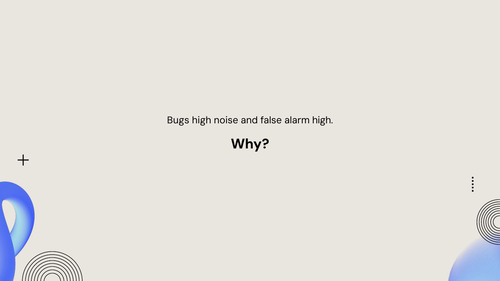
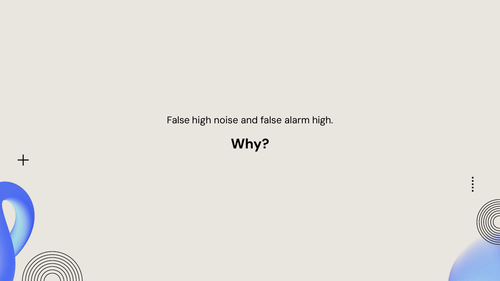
Bugs: Bugs -> False (178, 120)
